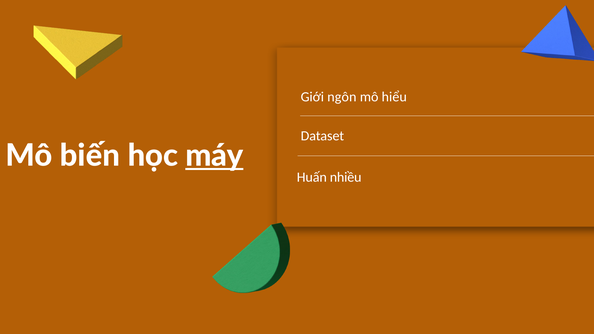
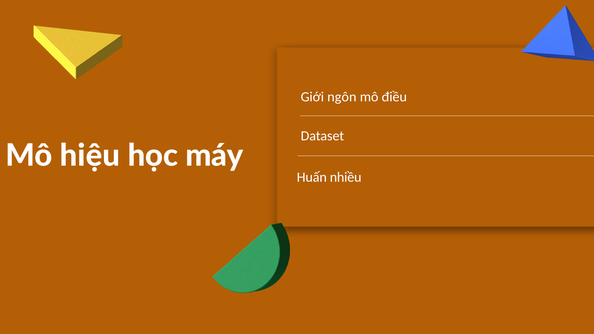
hiểu: hiểu -> điều (394, 97)
biến: biến -> hiệu (90, 156)
máy underline: present -> none (214, 156)
